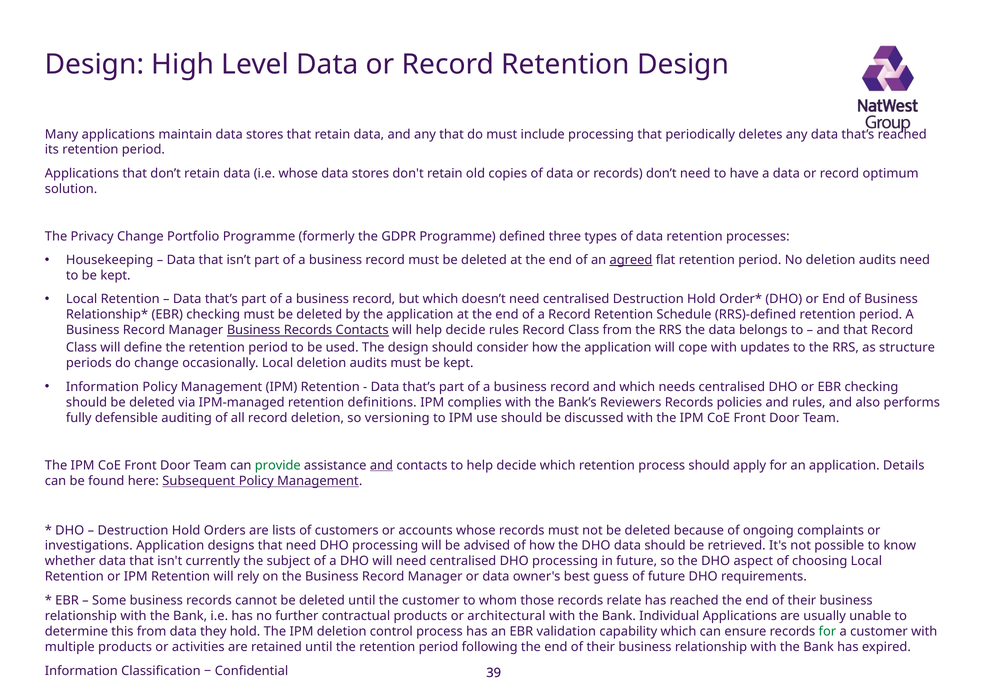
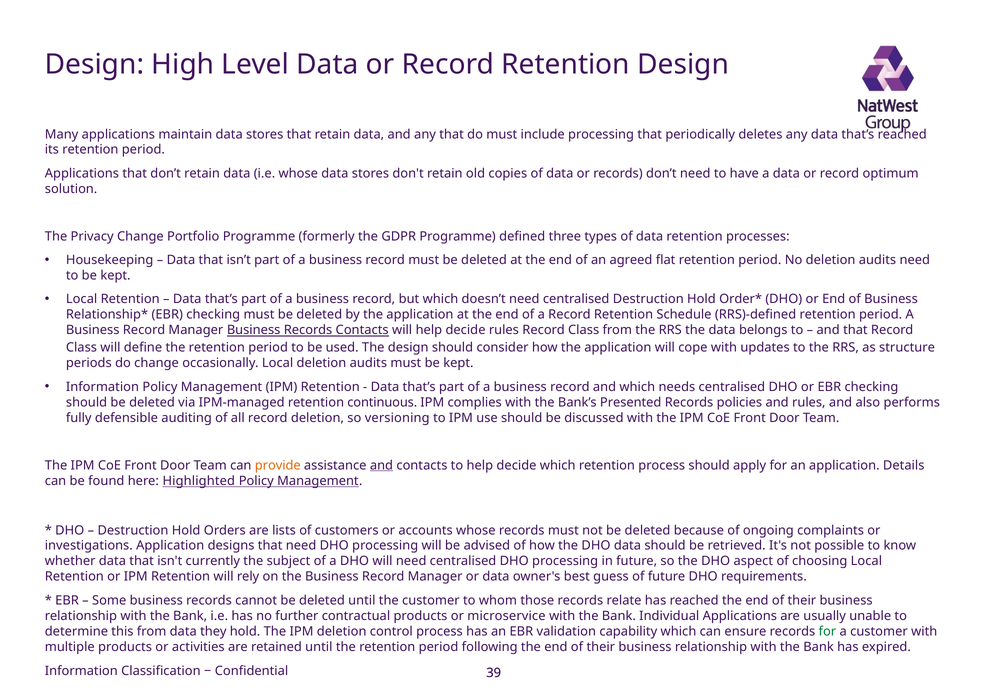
agreed underline: present -> none (631, 260)
definitions: definitions -> continuous (382, 402)
Reviewers: Reviewers -> Presented (631, 402)
provide colour: green -> orange (278, 465)
Subsequent: Subsequent -> Highlighted (199, 481)
architectural: architectural -> microservice (506, 616)
